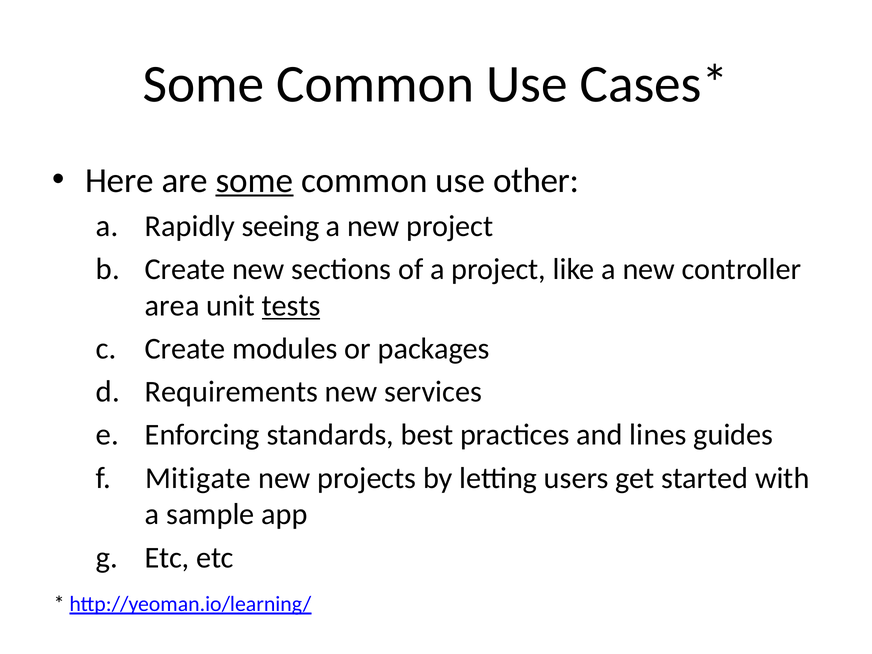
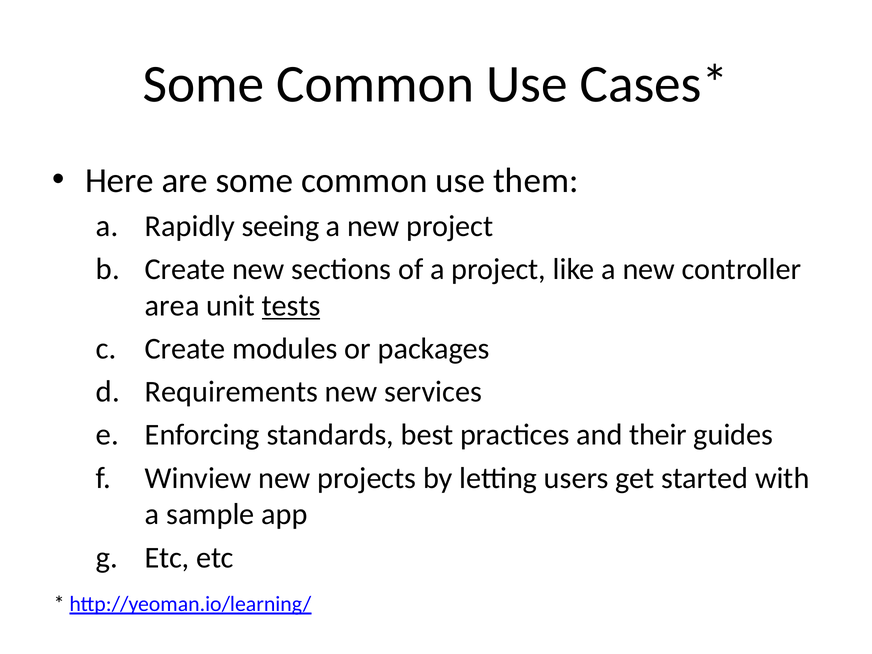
some underline: present -> none (254, 180)
other: other -> them (536, 180)
lines: lines -> their (658, 435)
Mitigate: Mitigate -> Winview (198, 478)
